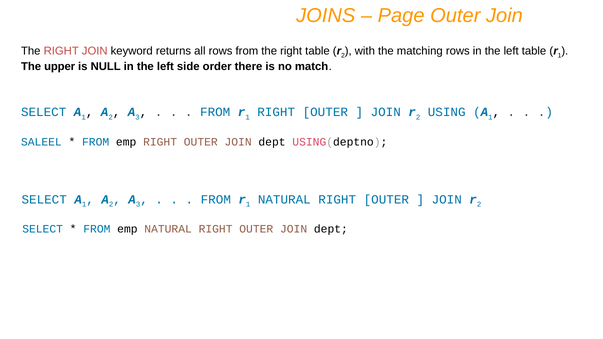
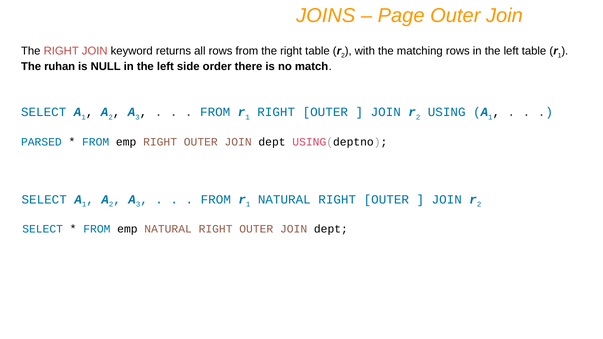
upper: upper -> ruhan (60, 67)
SALEEL: SALEEL -> PARSED (41, 142)
